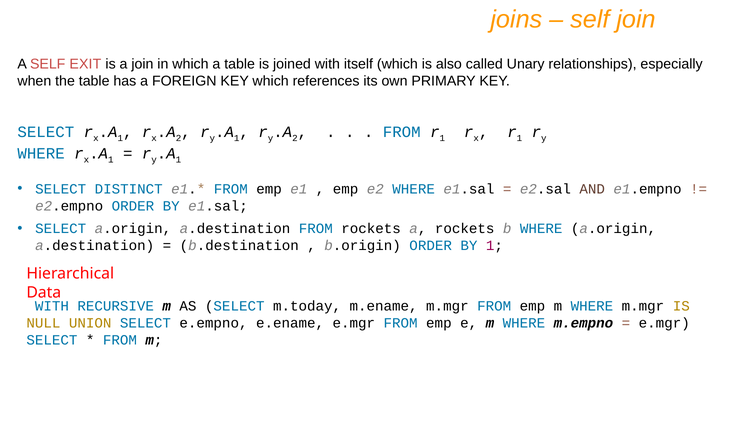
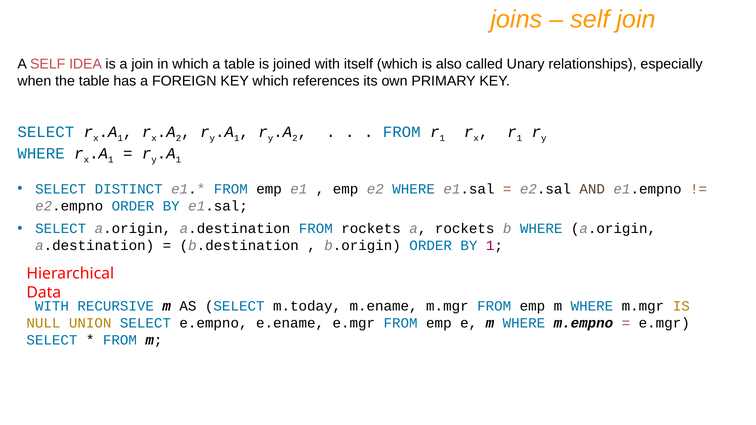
EXIT: EXIT -> IDEA (86, 64)
